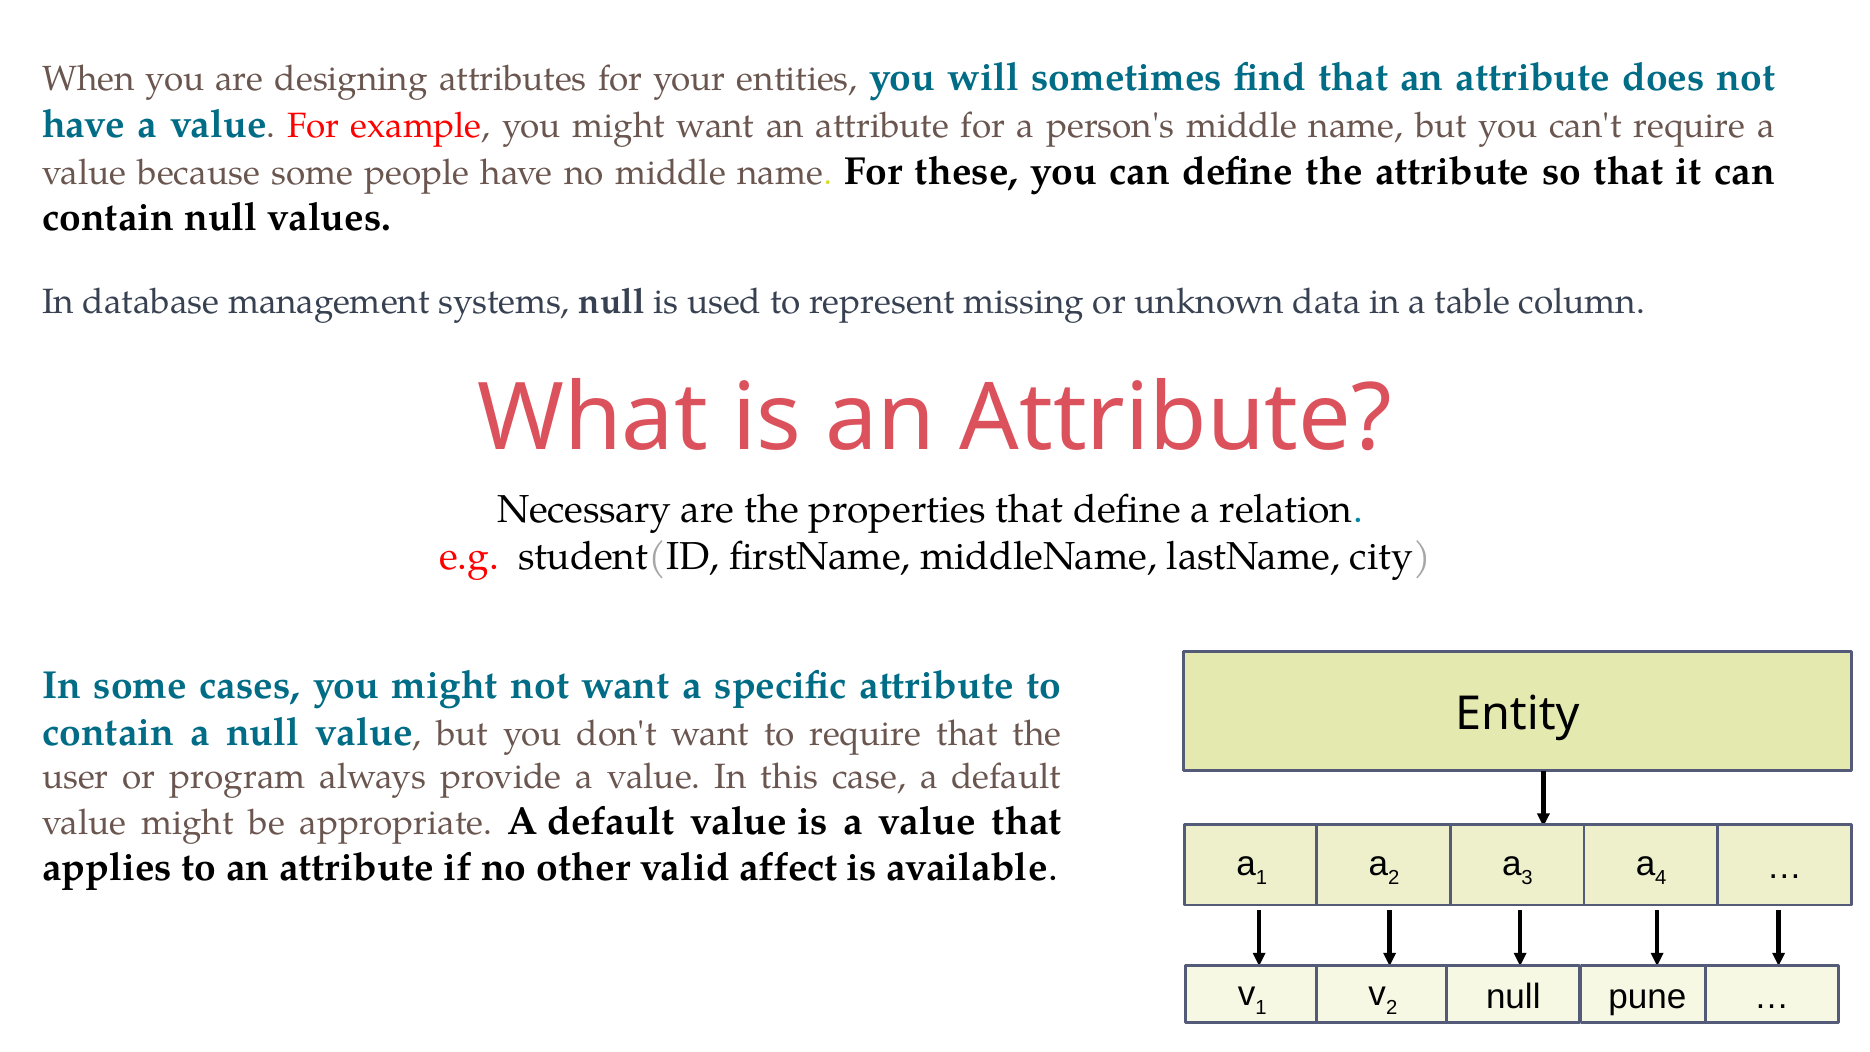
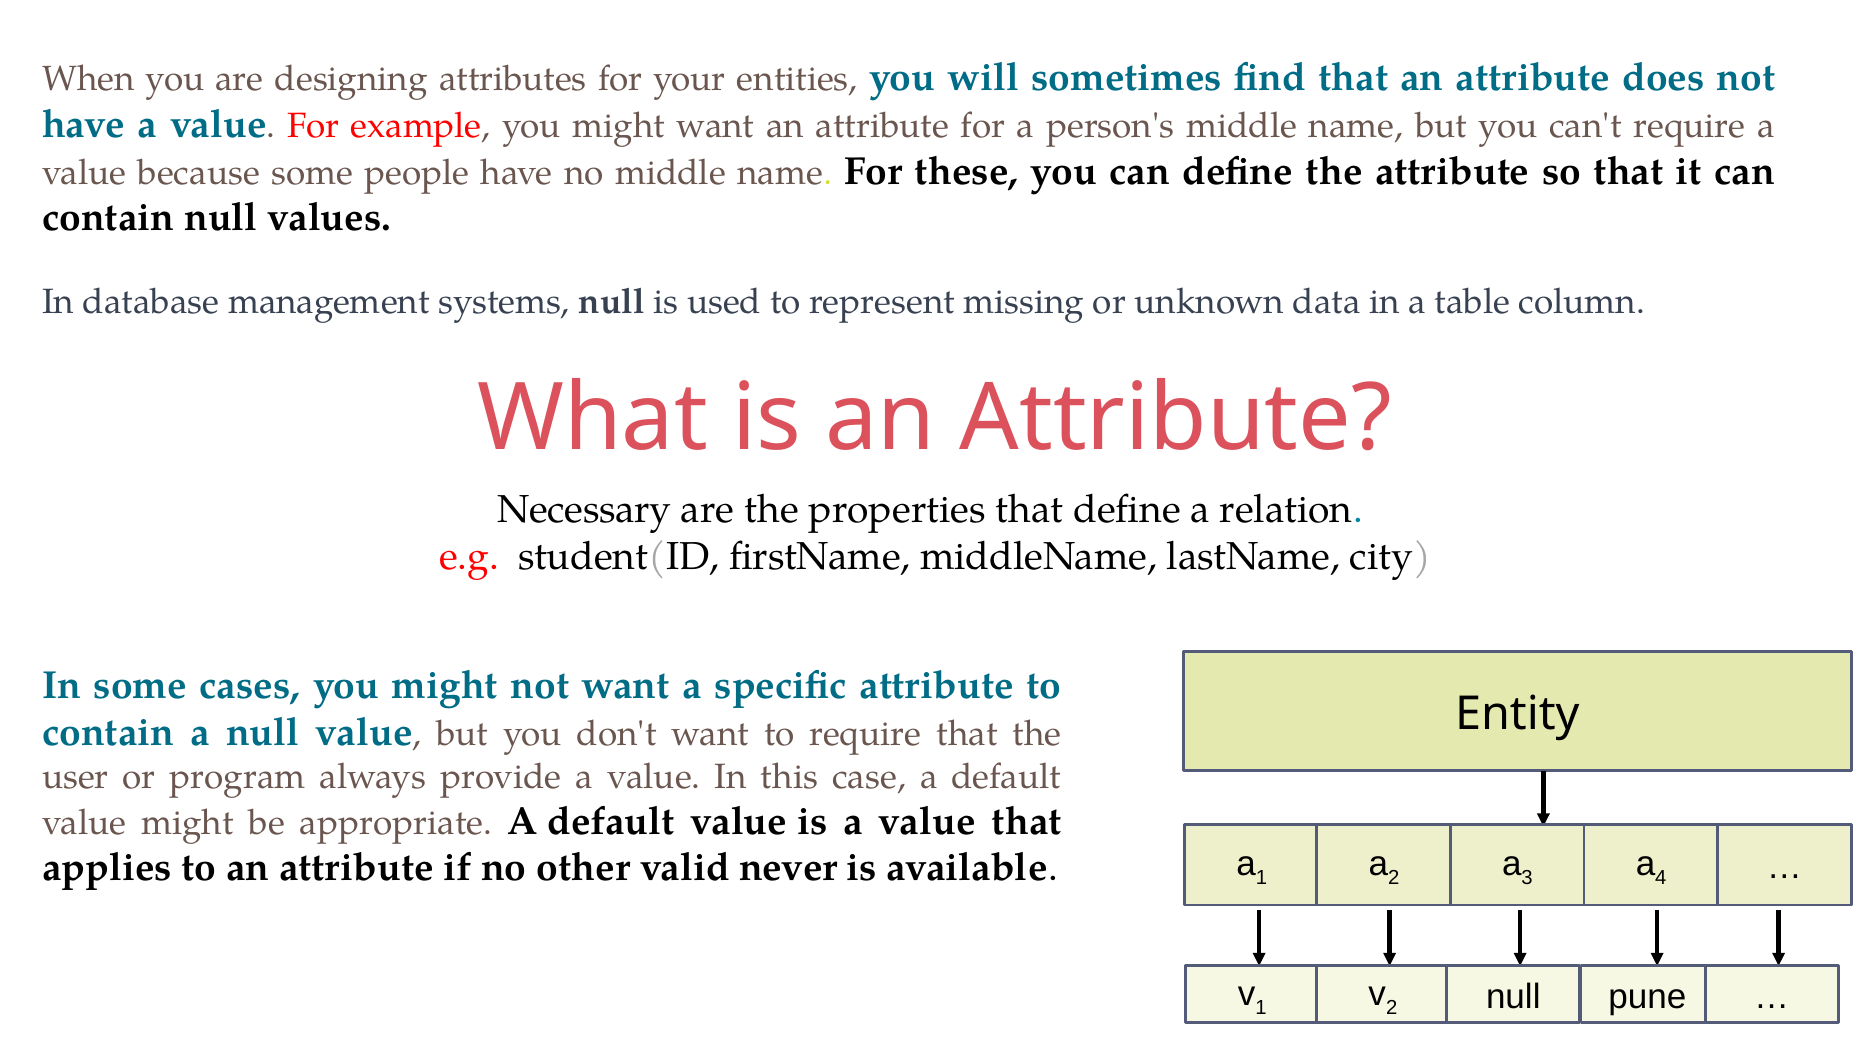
affect: affect -> never (789, 868)
